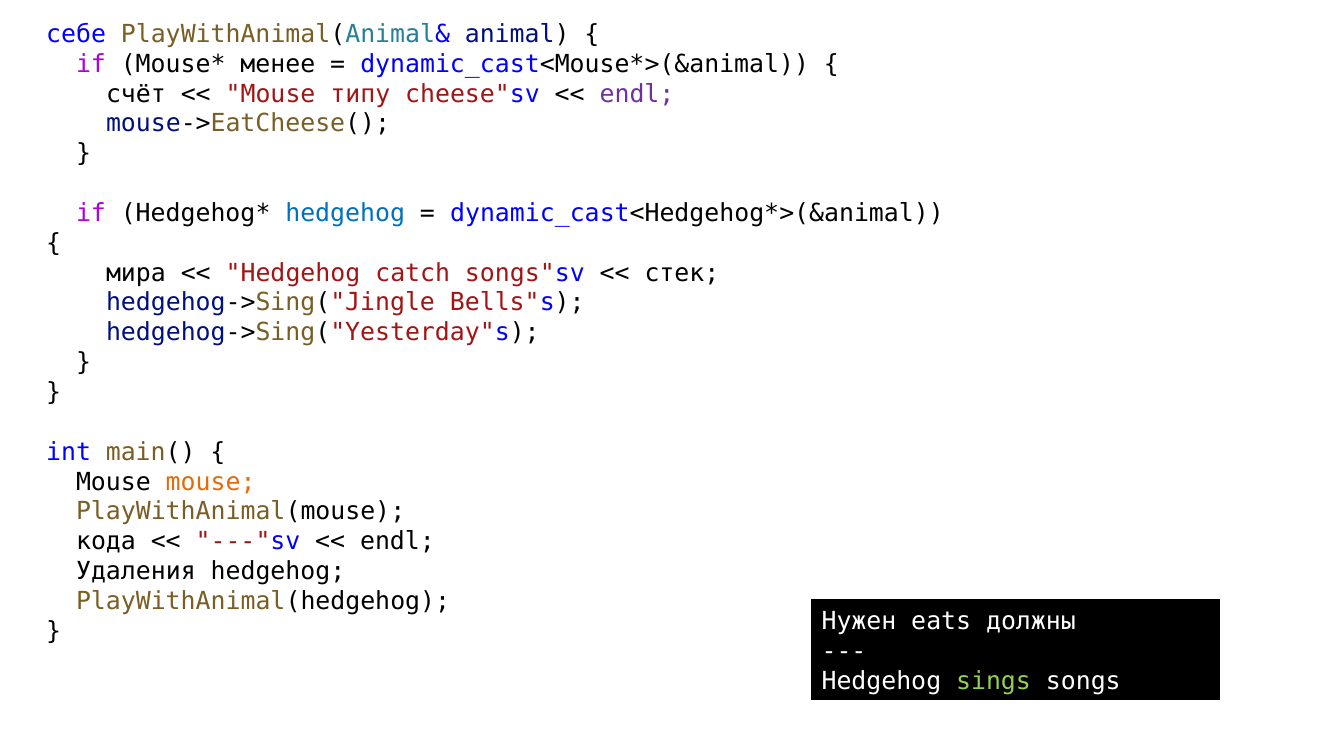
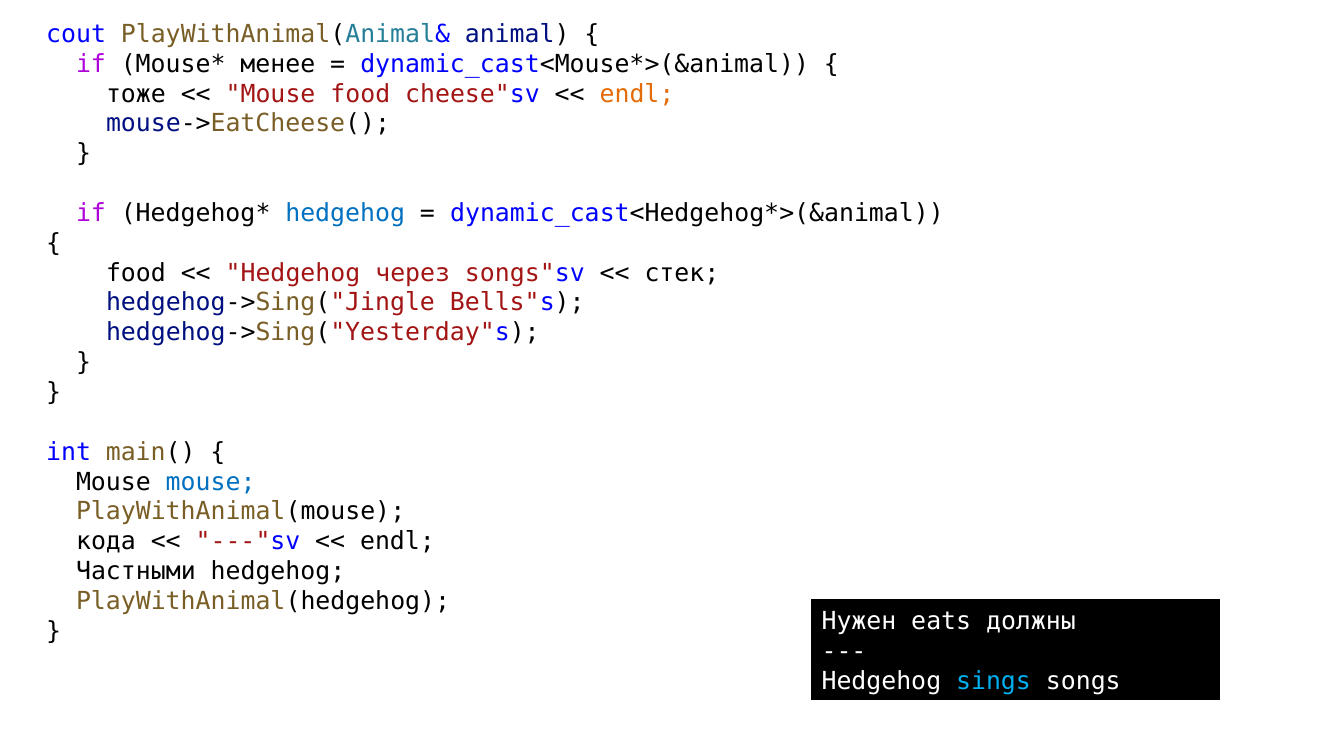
себе: себе -> cout (76, 34)
счёт: счёт -> тоже (136, 94)
Mouse типу: типу -> food (360, 94)
endl colour: purple -> orange (637, 94)
мира: мира -> food (136, 273)
catch: catch -> через (413, 273)
mouse colour: orange -> blue (211, 482)
Удаления: Удаления -> Частными (136, 571)
sings colour: light green -> light blue (994, 681)
